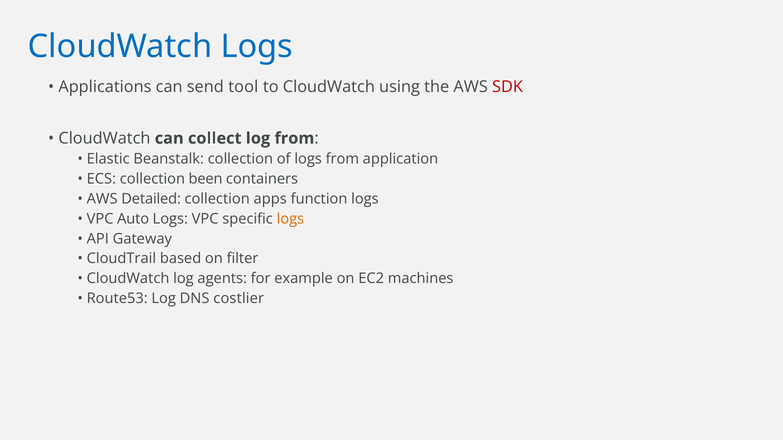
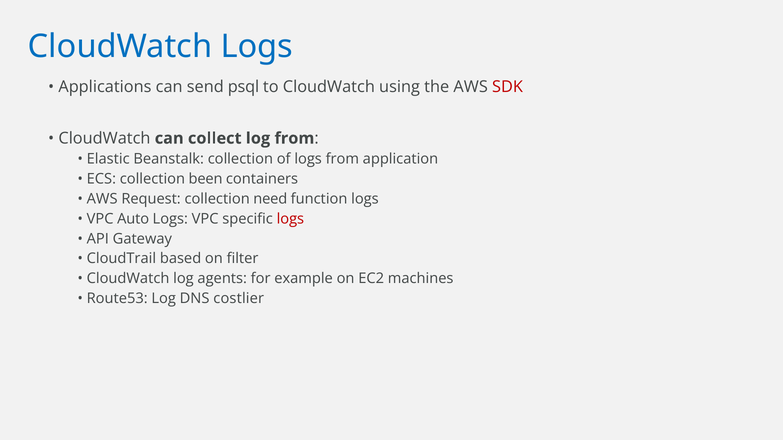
tool: tool -> psql (243, 87)
Detailed: Detailed -> Request (151, 199)
apps: apps -> need (270, 199)
logs colour: orange -> red (290, 219)
